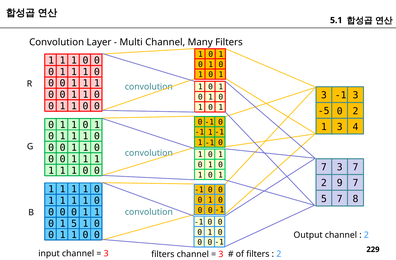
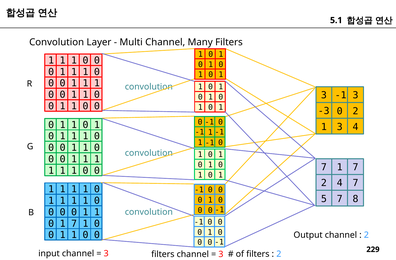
-5: -5 -> -3 (324, 111)
3: 3 -> 1 (340, 167)
2 9: 9 -> 4 (340, 183)
0 1 5: 5 -> 7 (74, 224)
